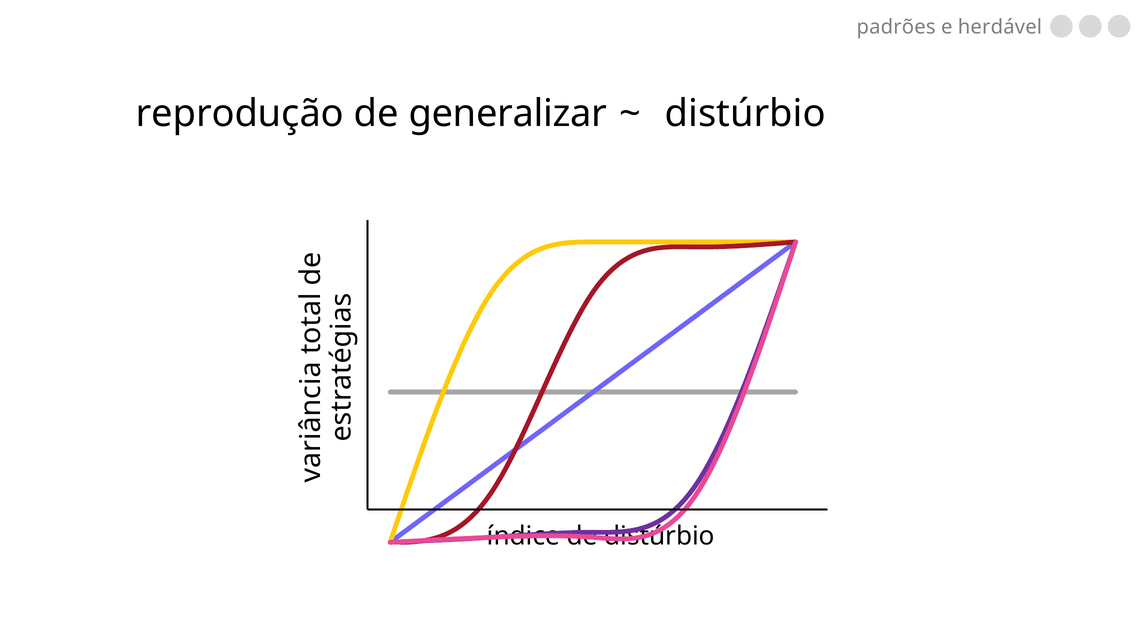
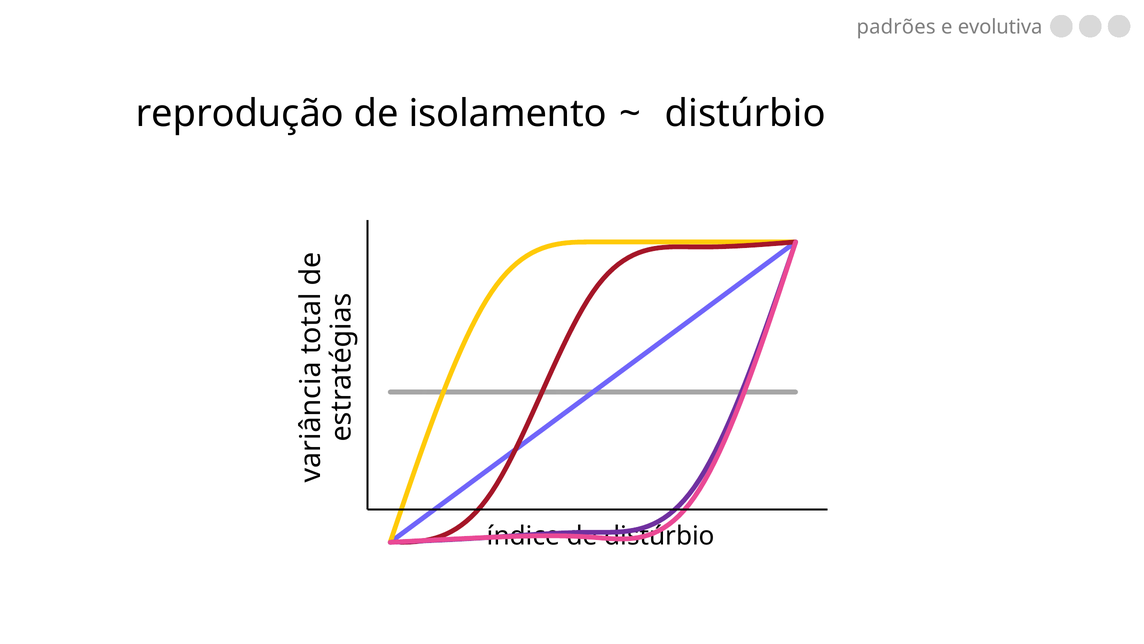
herdável: herdável -> evolutiva (1000, 27)
generalizar: generalizar -> isolamento (508, 113)
